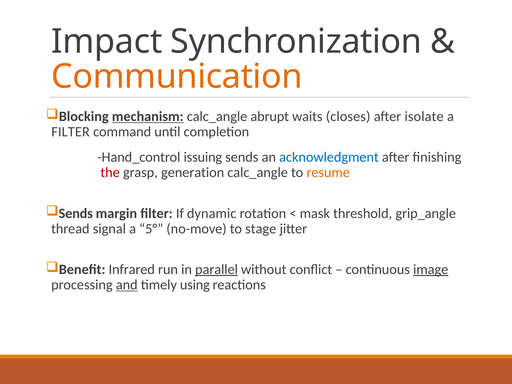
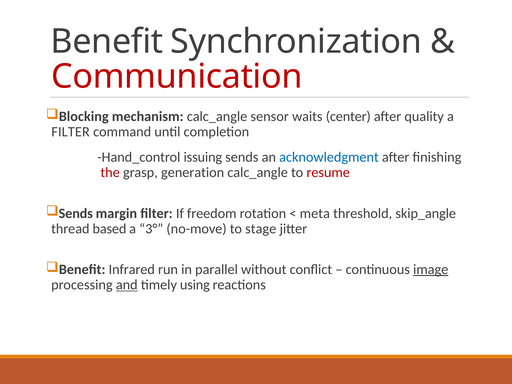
Impact: Impact -> Benefit (107, 42)
Communication colour: orange -> red (177, 76)
mechanism underline: present -> none (148, 117)
abrupt: abrupt -> sensor (270, 117)
closes: closes -> center (348, 117)
isolate: isolate -> quality (424, 117)
resume colour: orange -> red (328, 173)
dynamic: dynamic -> freedom (212, 213)
mask: mask -> meta (315, 213)
grip_angle: grip_angle -> skip_angle (426, 213)
signal: signal -> based (109, 229)
5°: 5° -> 3° (151, 229)
parallel underline: present -> none (217, 269)
